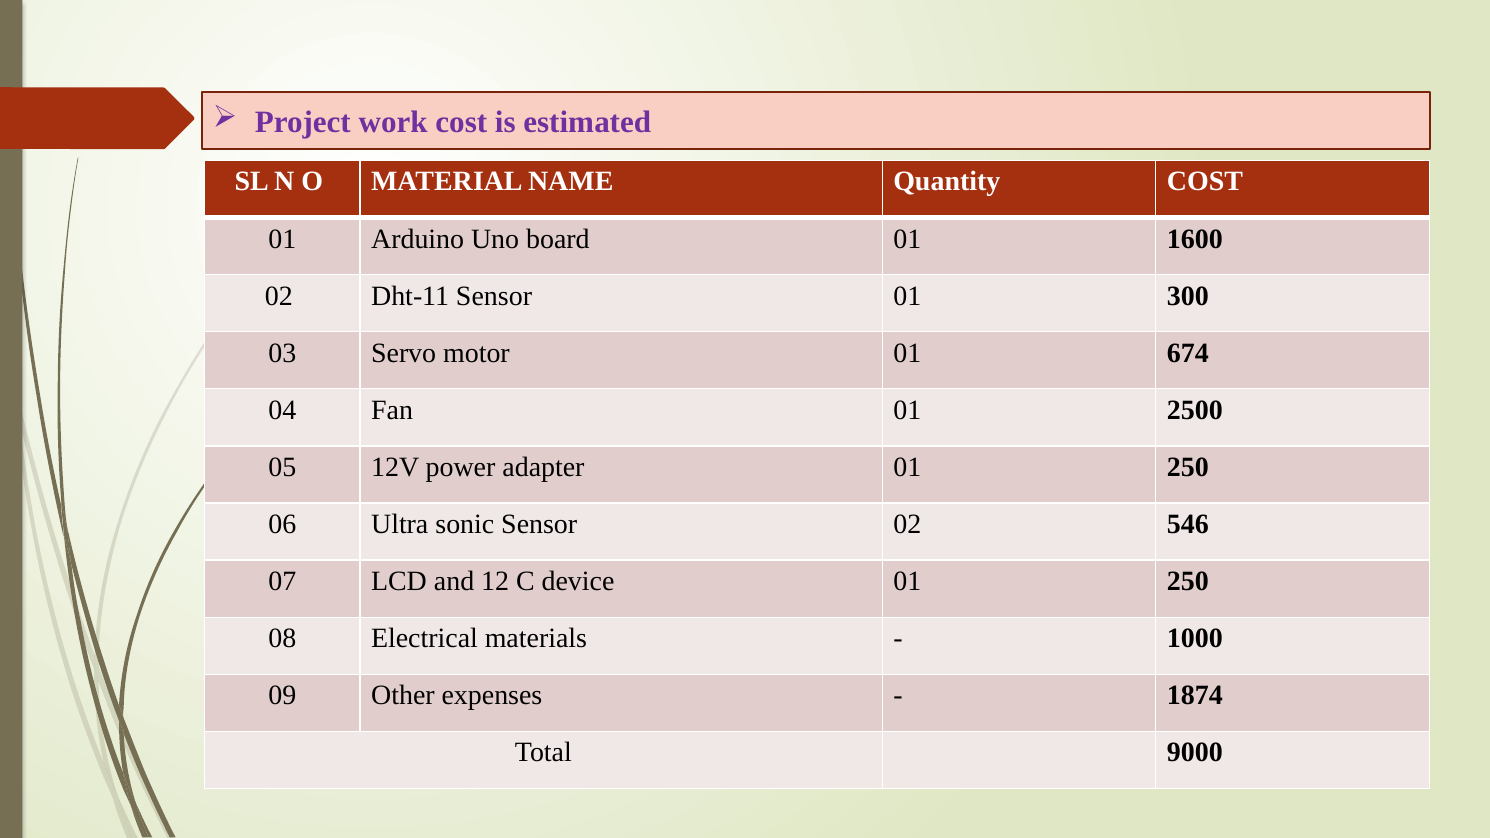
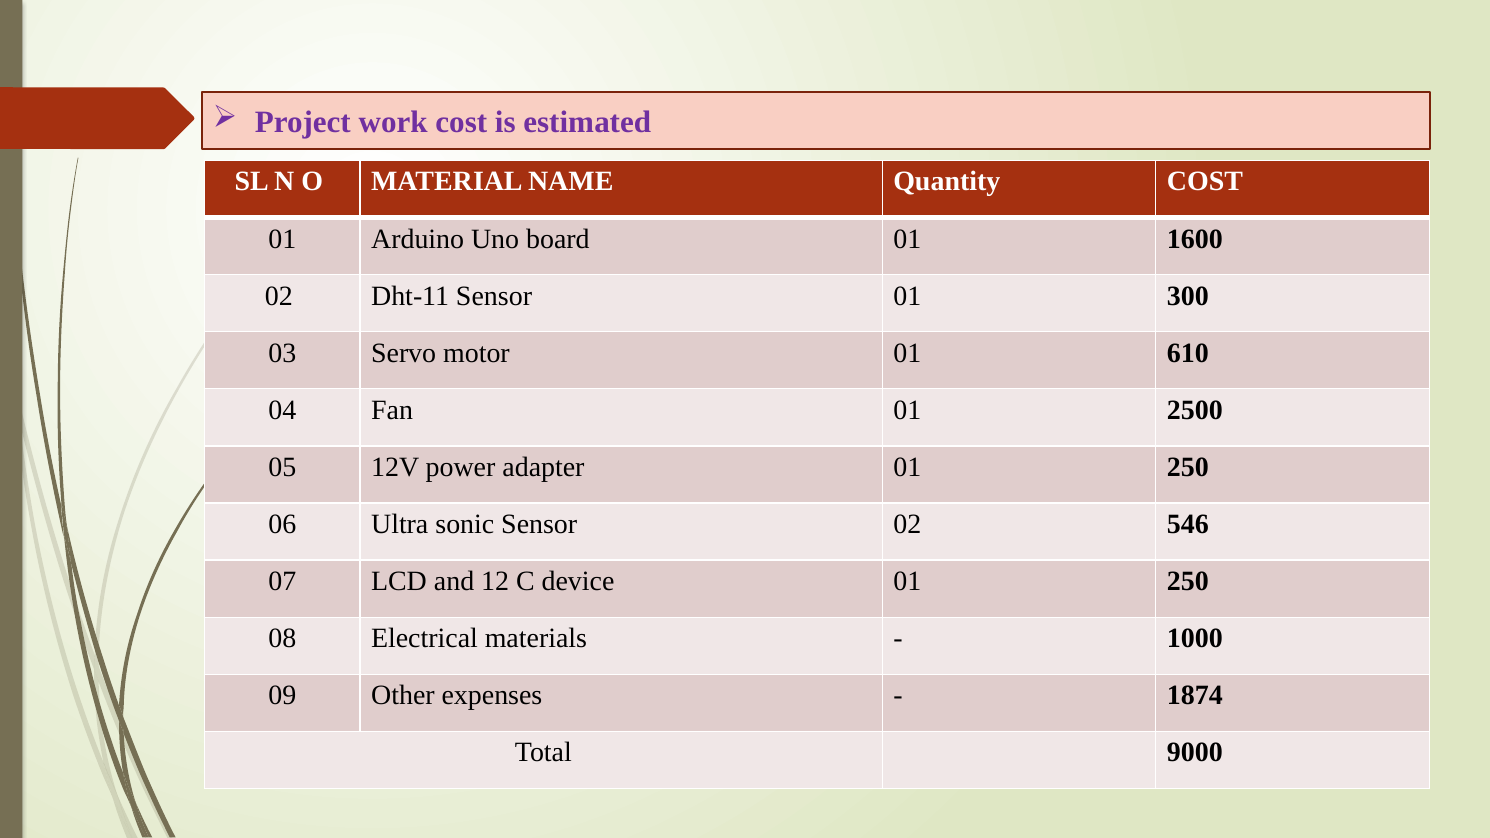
674: 674 -> 610 (1188, 353)
